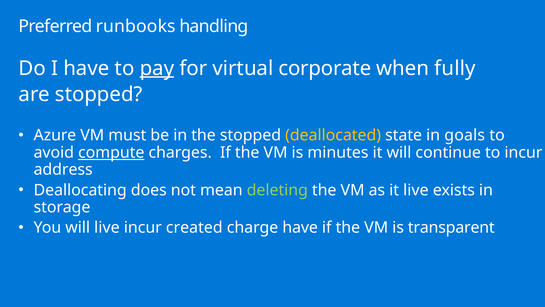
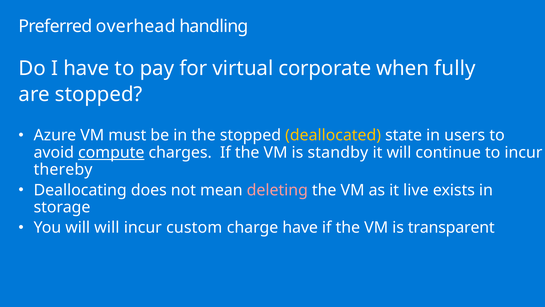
runbooks: runbooks -> overhead (136, 26)
pay underline: present -> none (157, 68)
goals: goals -> users (465, 135)
minutes: minutes -> standby (338, 152)
address: address -> thereby (63, 169)
deleting colour: light green -> pink (277, 190)
will live: live -> will (107, 227)
created: created -> custom (194, 227)
